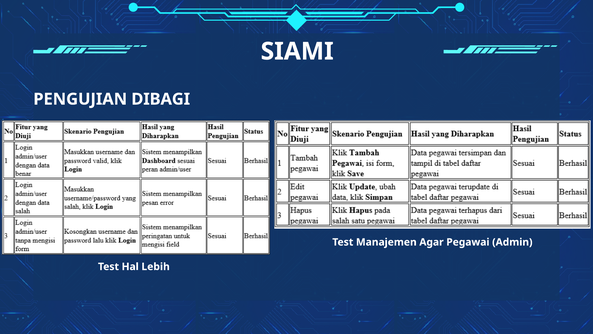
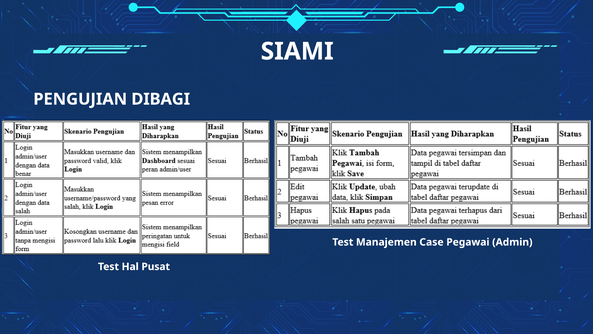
Agar: Agar -> Case (431, 242)
Lebih: Lebih -> Pusat (156, 266)
